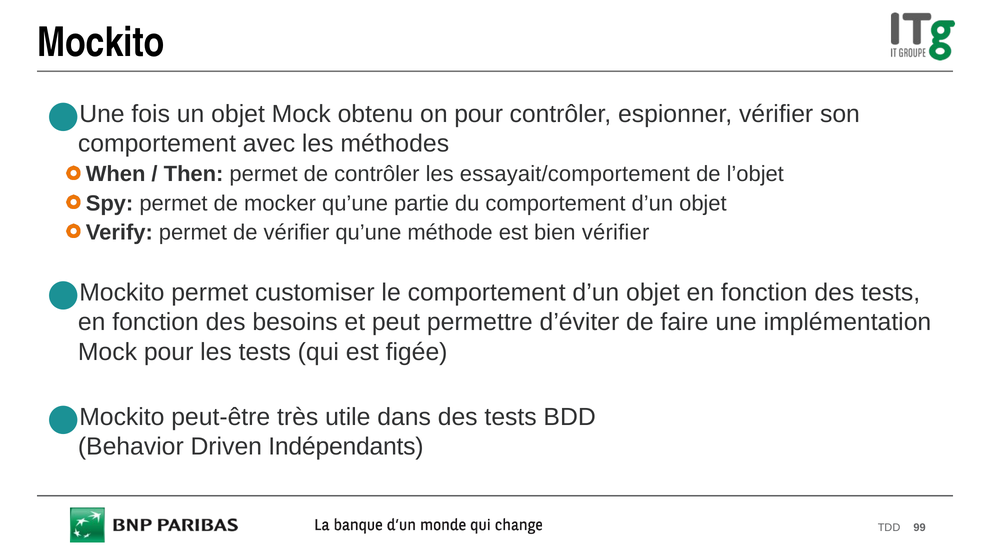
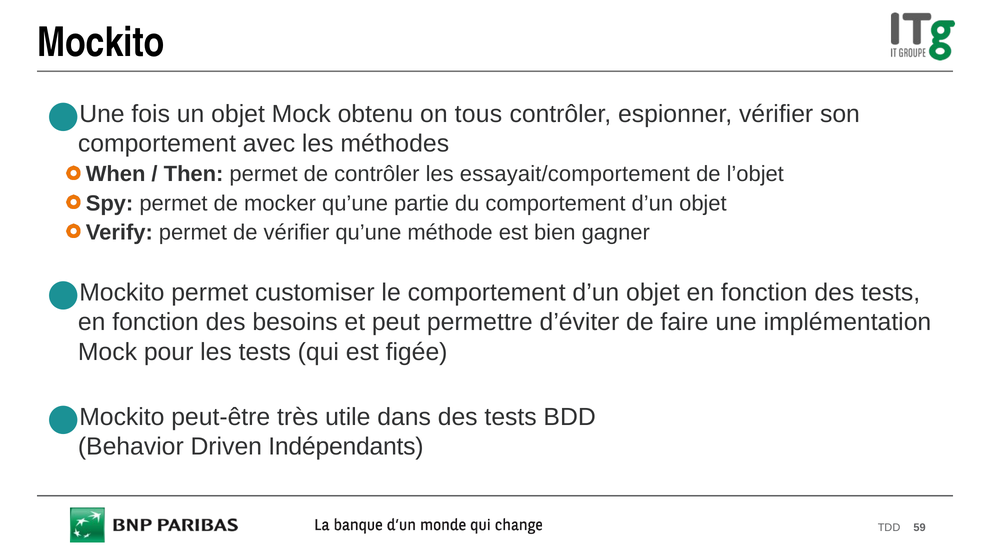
on pour: pour -> tous (478, 114)
bien vérifier: vérifier -> gagner (616, 232)
99: 99 -> 59 (920, 527)
